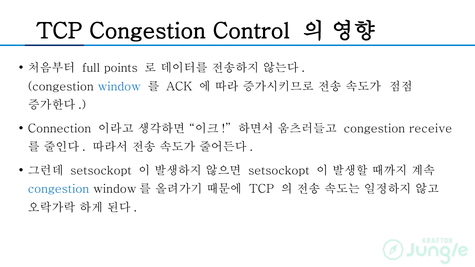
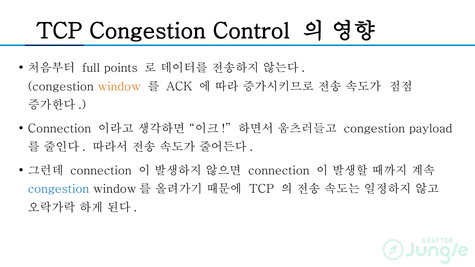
window colour: blue -> orange (119, 87)
receive: receive -> payload (431, 129)
setsockopt: setsockopt -> connection (101, 171)
setsockopt: setsockopt -> connection (279, 171)
